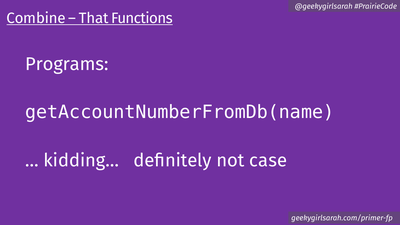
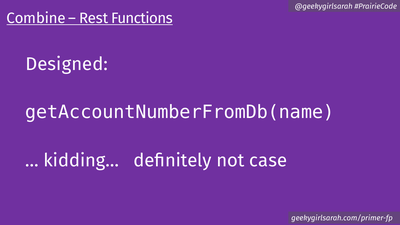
That: That -> Rest (94, 18)
Programs: Programs -> Designed (67, 64)
